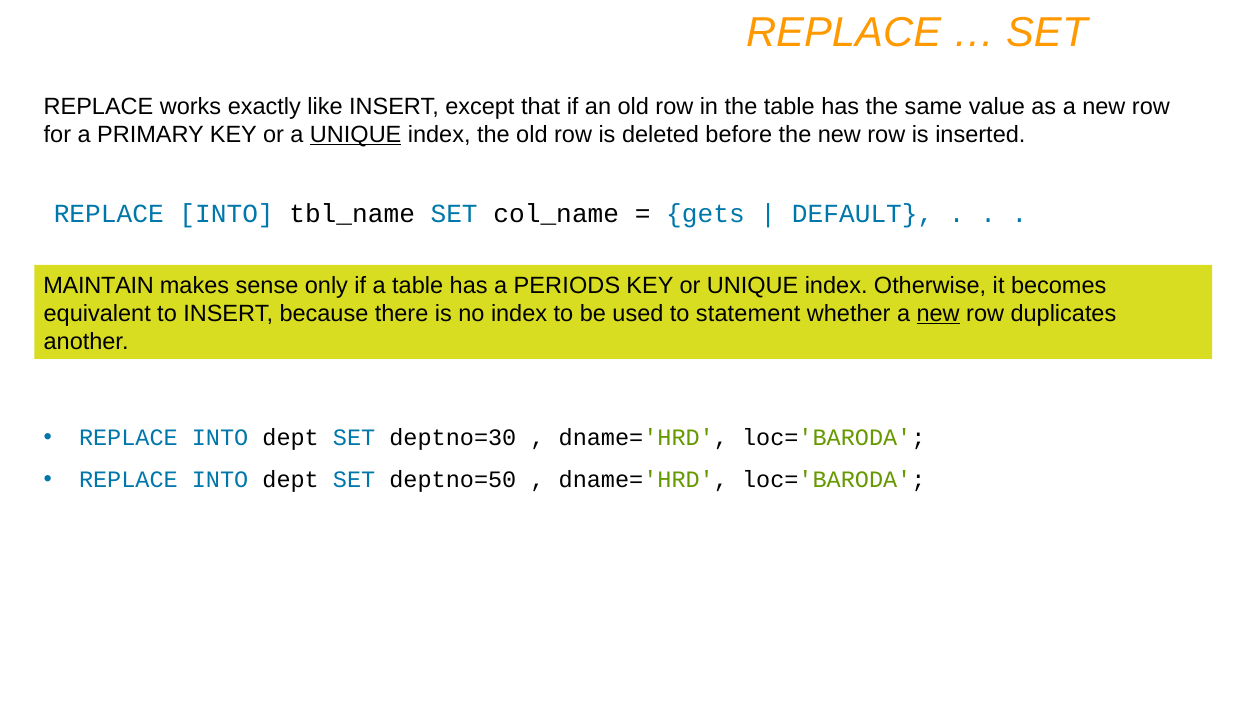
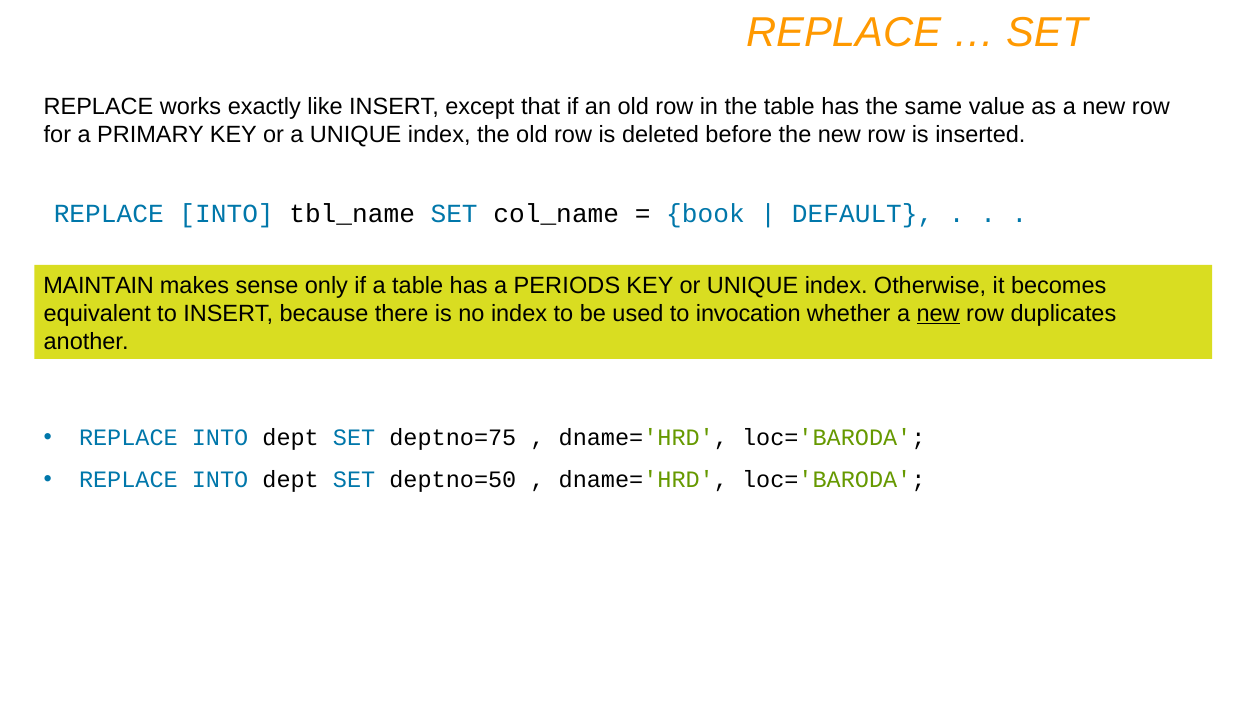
UNIQUE underline: present -> none (356, 135)
gets: gets -> book (705, 214)
statement: statement -> invocation (748, 314)
deptno=30: deptno=30 -> deptno=75 (453, 438)
